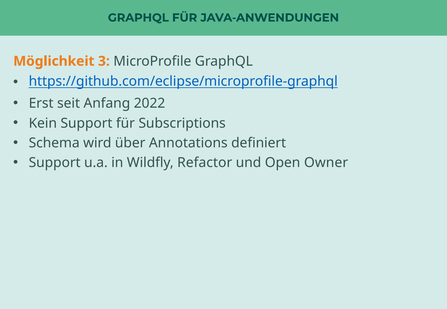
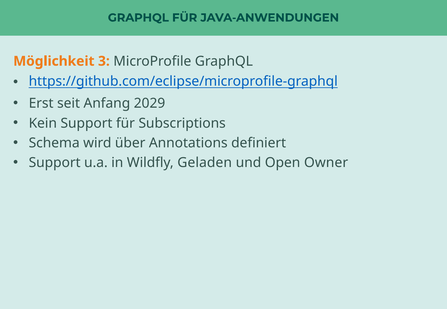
2022: 2022 -> 2029 (150, 104)
Refactor: Refactor -> Geladen (205, 163)
